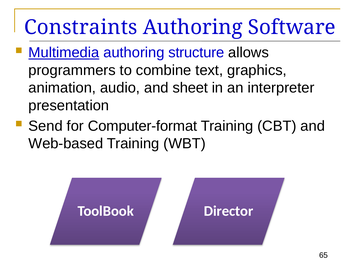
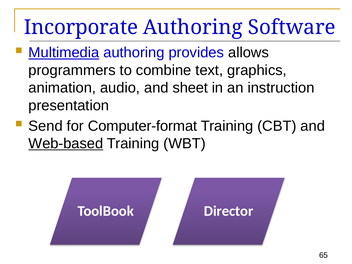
Constraints: Constraints -> Incorporate (81, 27)
structure: structure -> provides (196, 53)
interpreter: interpreter -> instruction (281, 88)
Web-based underline: none -> present (66, 144)
